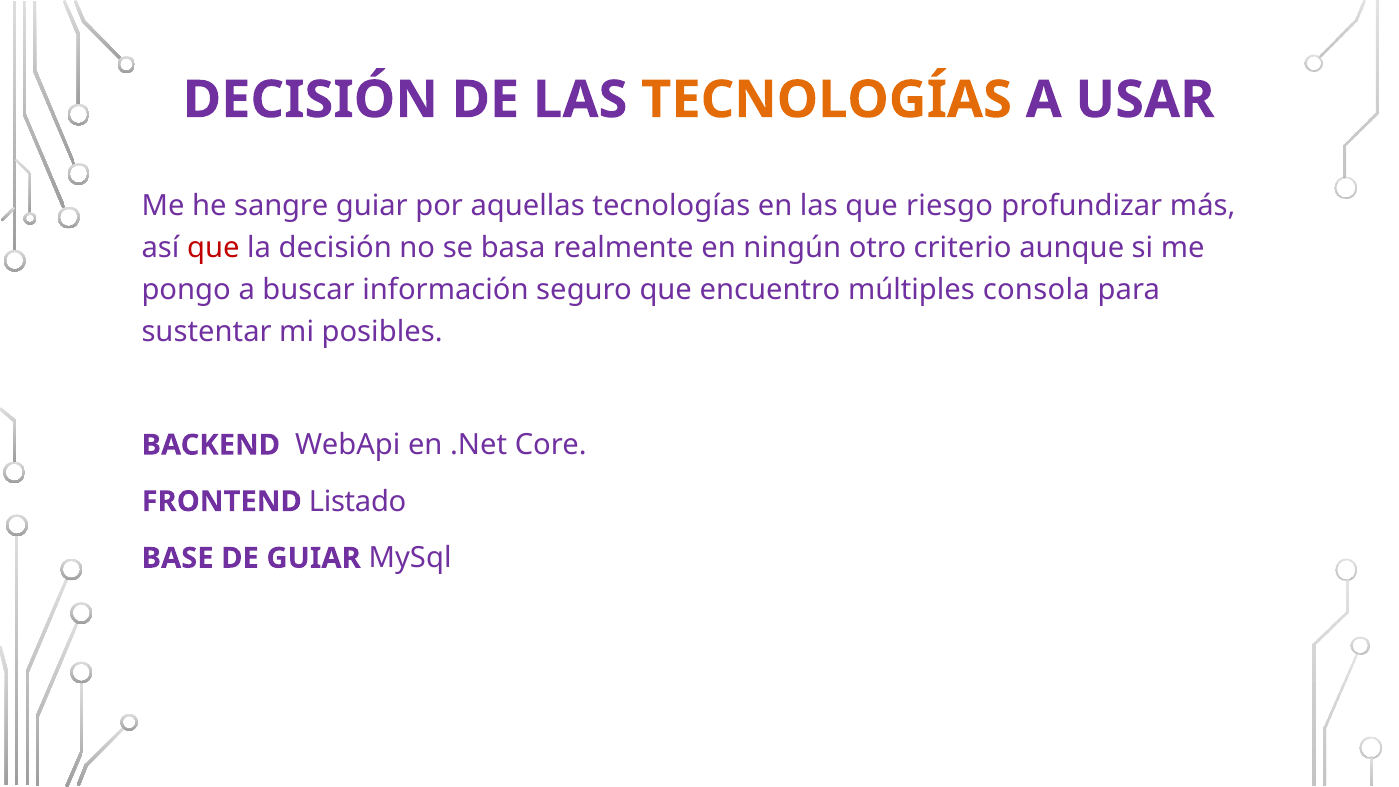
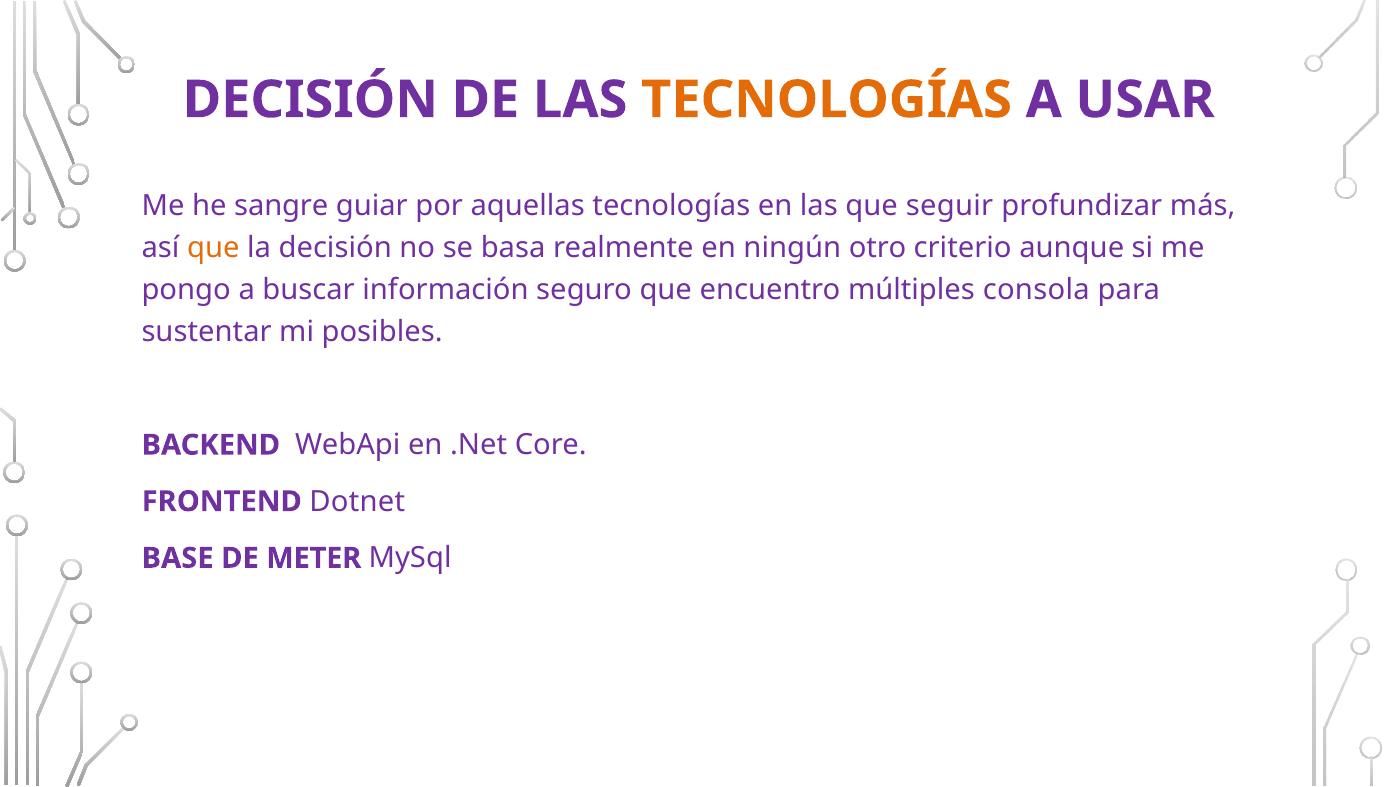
riesgo: riesgo -> seguir (950, 206)
que colour: red -> orange (213, 248)
Listado: Listado -> Dotnet (357, 502)
DE GUIAR: GUIAR -> METER (314, 558)
